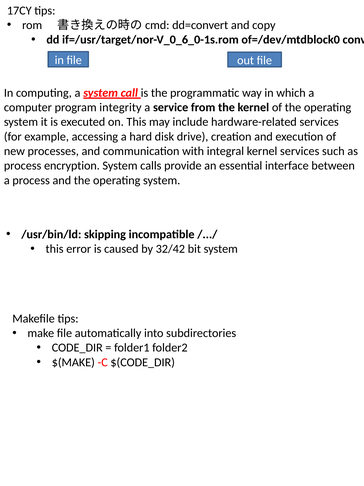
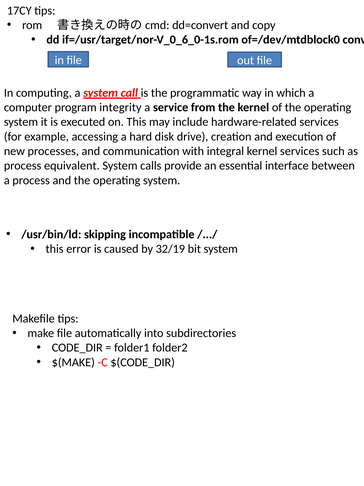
encryption: encryption -> equivalent (72, 165)
32/42: 32/42 -> 32/19 (170, 249)
